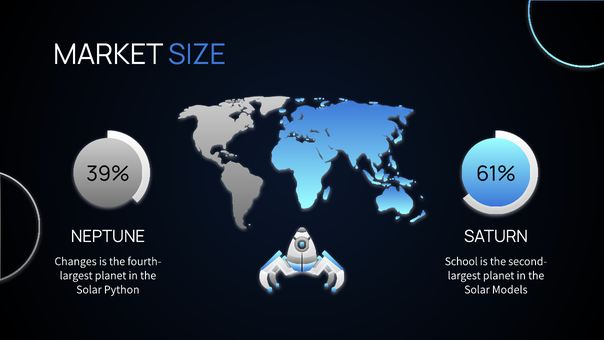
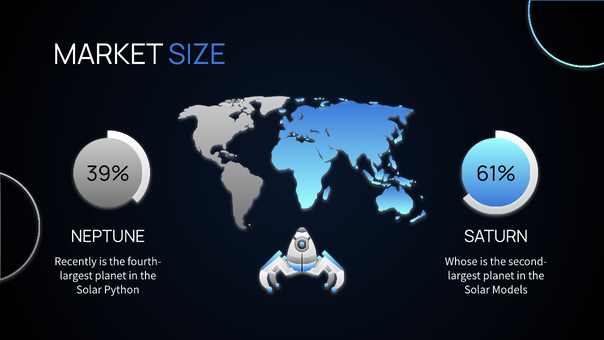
Changes: Changes -> Recently (76, 261)
School: School -> Whose (461, 261)
